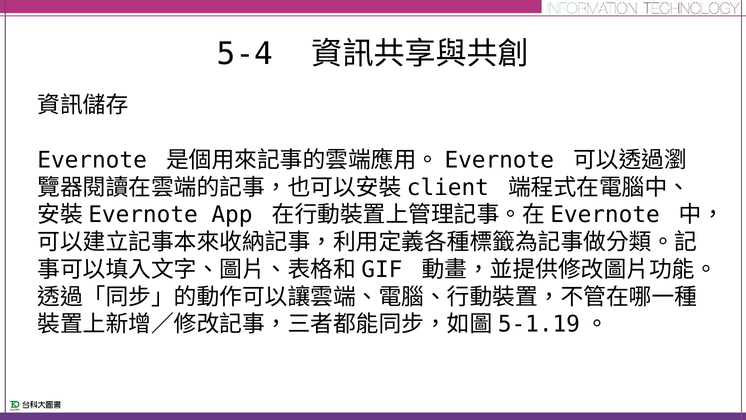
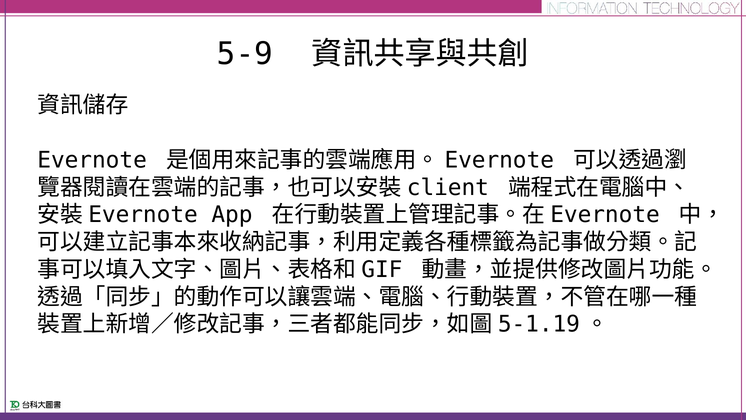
5-4: 5-4 -> 5-9 (245, 54)
